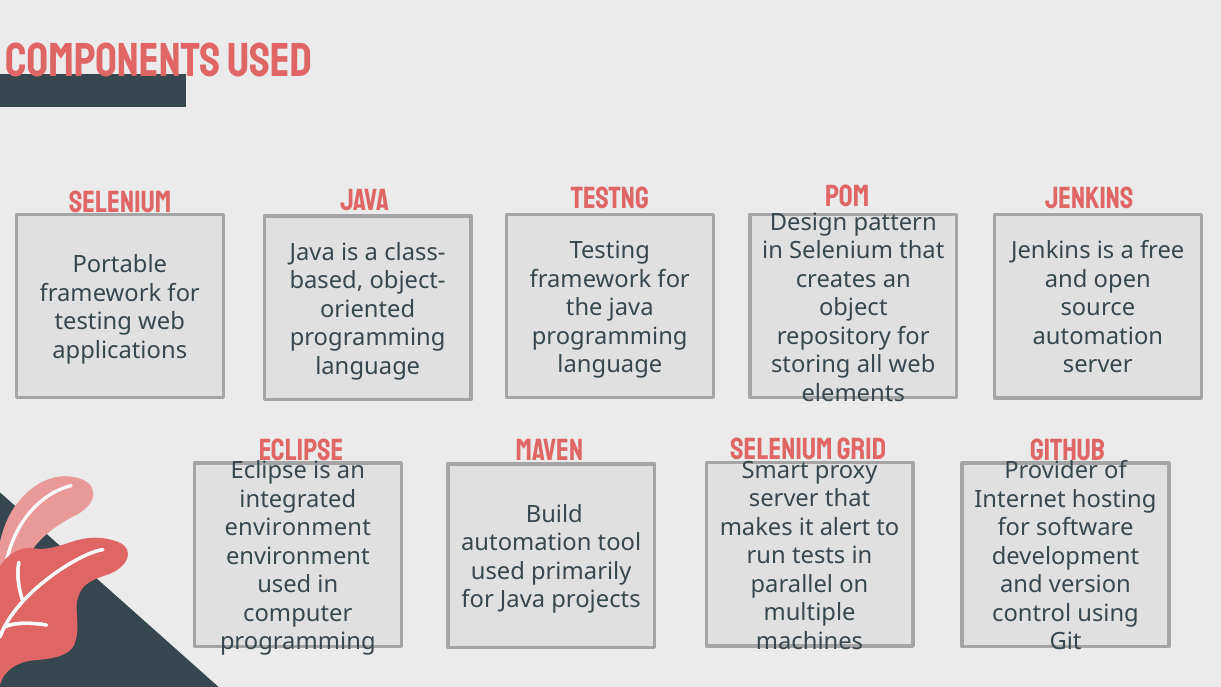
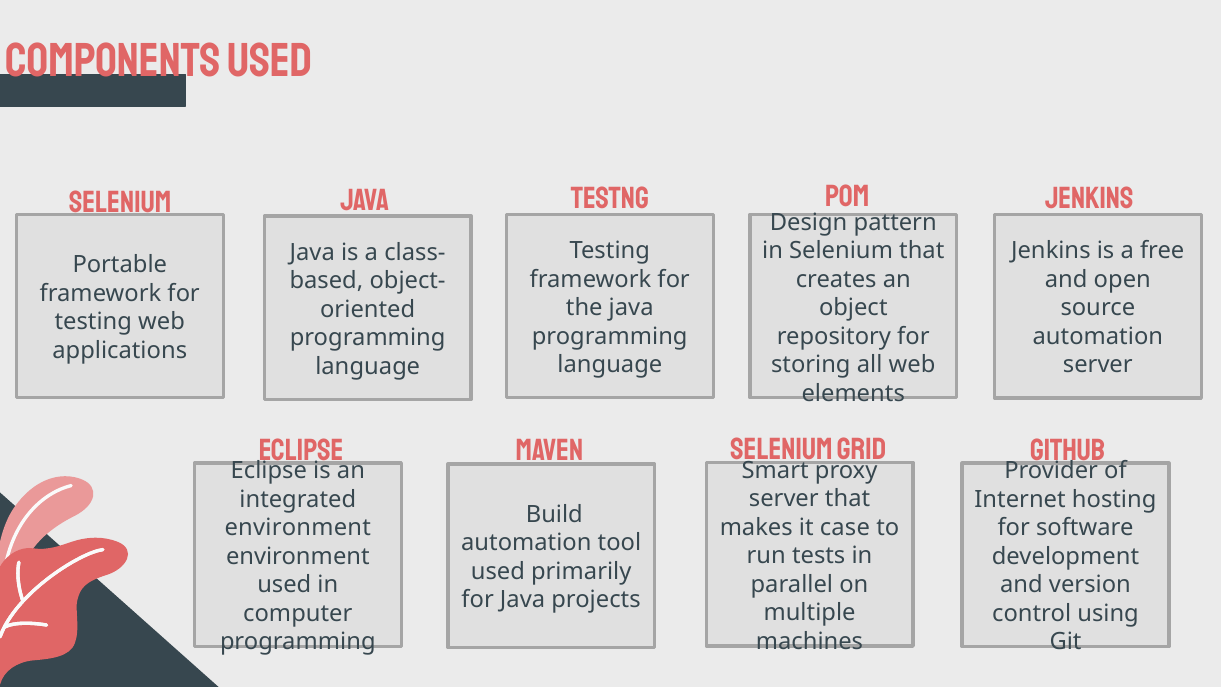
alert: alert -> case (845, 527)
